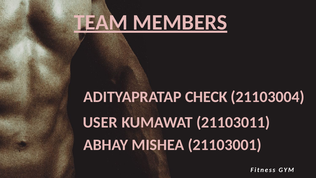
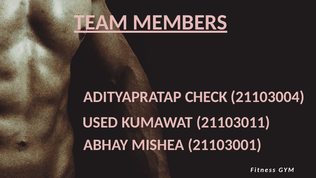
USER: USER -> USED (100, 122)
